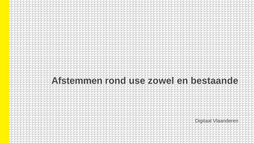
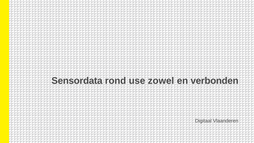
Afstemmen: Afstemmen -> Sensordata (77, 81)
bestaande: bestaande -> verbonden (215, 81)
